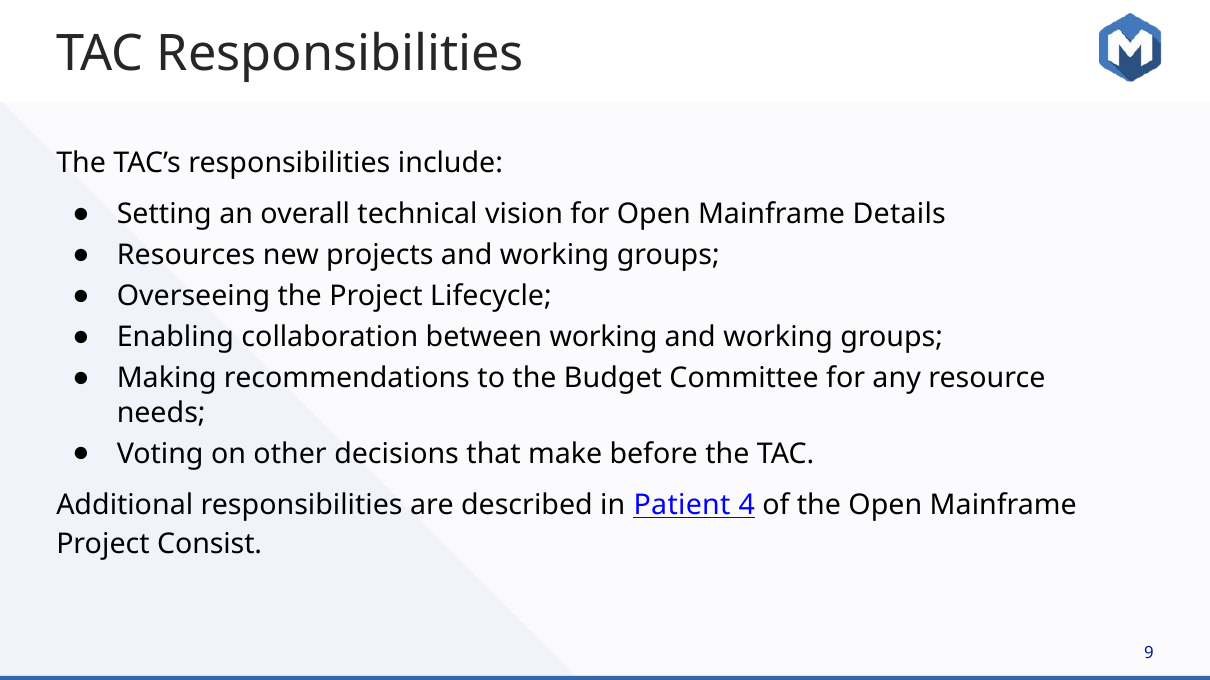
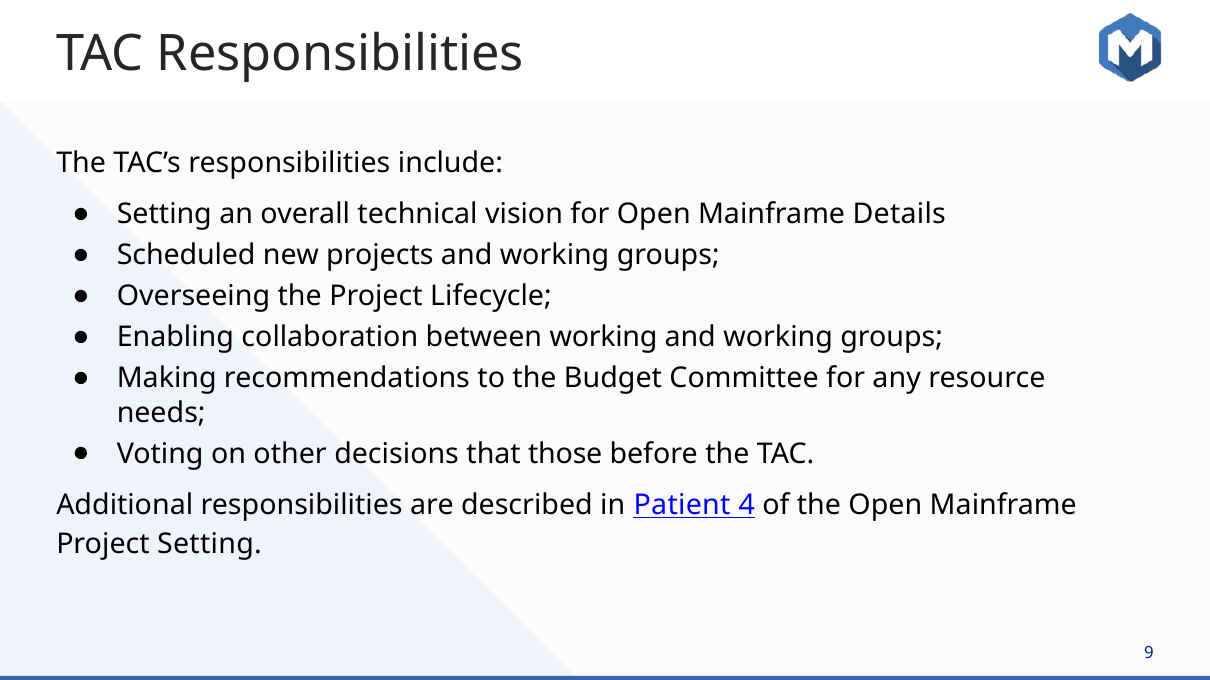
Resources: Resources -> Scheduled (186, 256)
make: make -> those (565, 454)
Project Consist: Consist -> Setting (209, 544)
